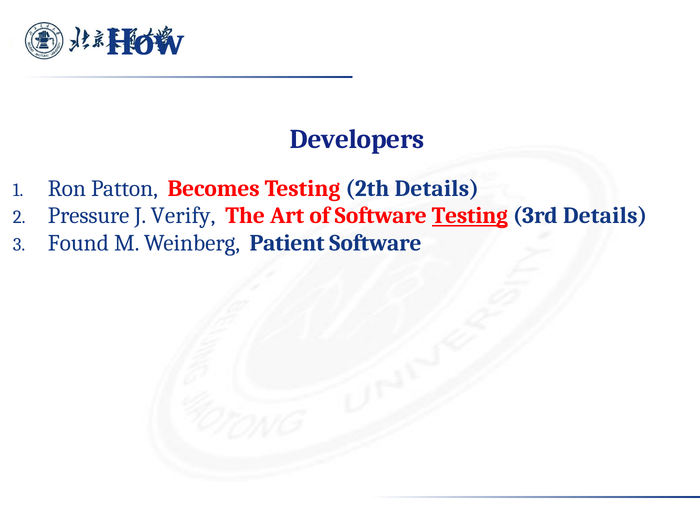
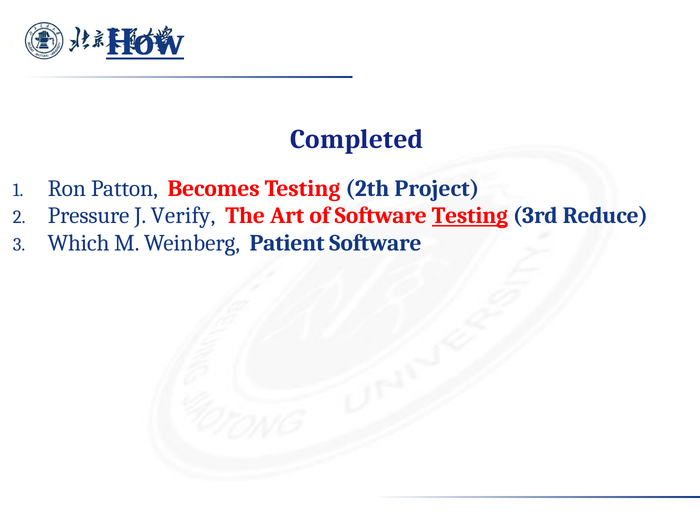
How underline: none -> present (145, 42)
Developers: Developers -> Completed (357, 139)
2th Details: Details -> Project (437, 189)
3rd Details: Details -> Reduce (605, 216)
Found: Found -> Which (79, 243)
